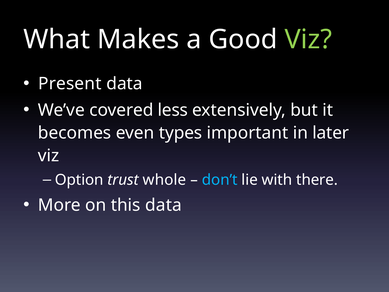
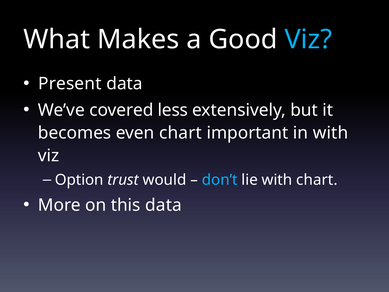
Viz colour: light green -> light blue (308, 39)
even types: types -> chart (180, 133)
in later: later -> with (331, 133)
whole: whole -> would (164, 180)
with there: there -> chart (317, 180)
